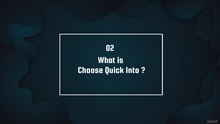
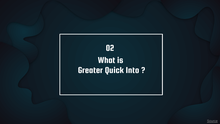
Choose: Choose -> Greater (90, 70)
